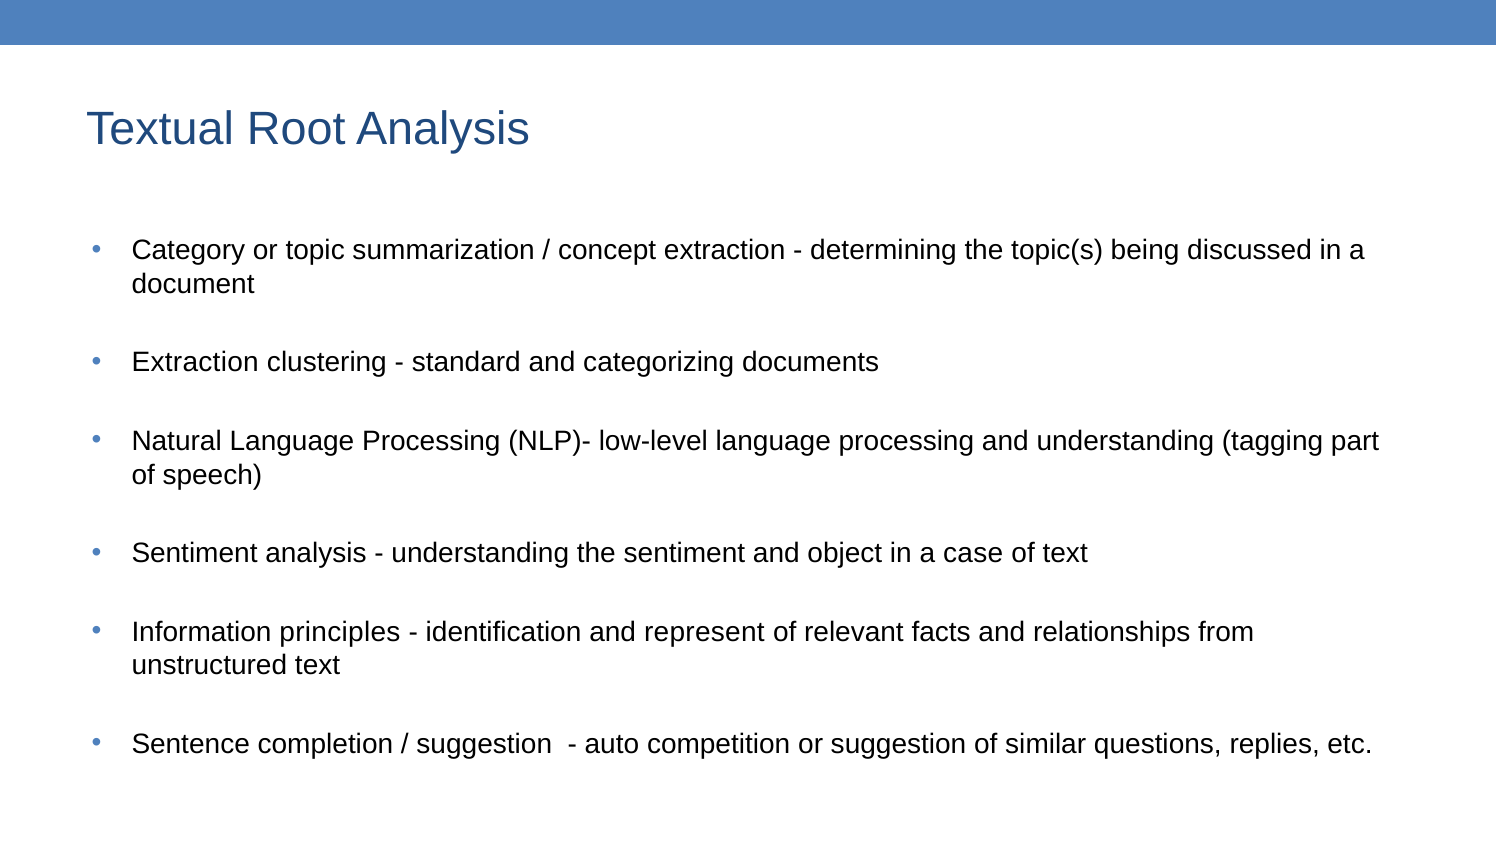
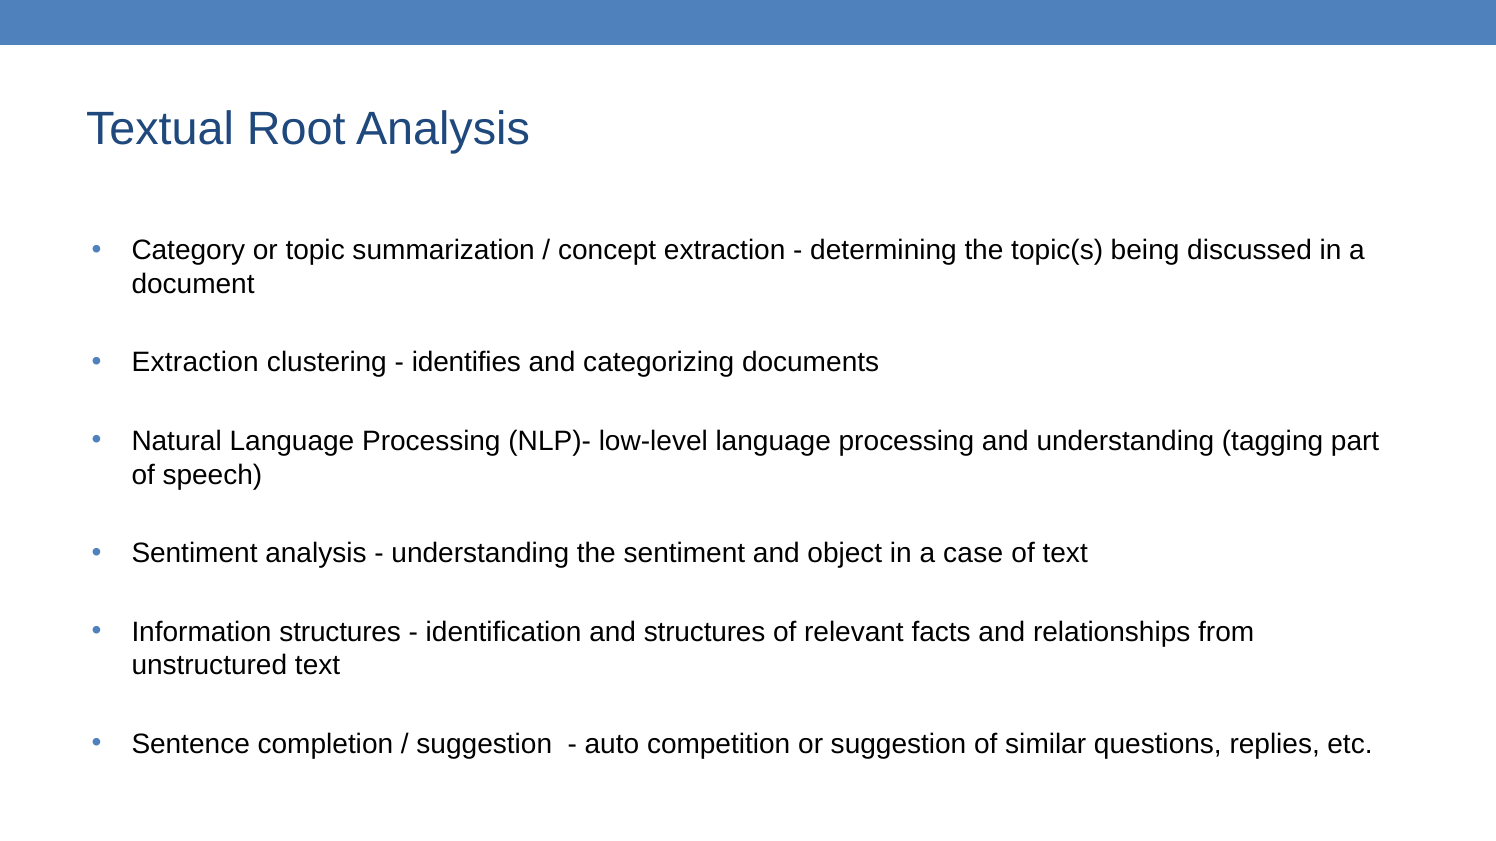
standard: standard -> identifies (466, 363)
Information principles: principles -> structures (340, 632)
and represent: represent -> structures (705, 632)
